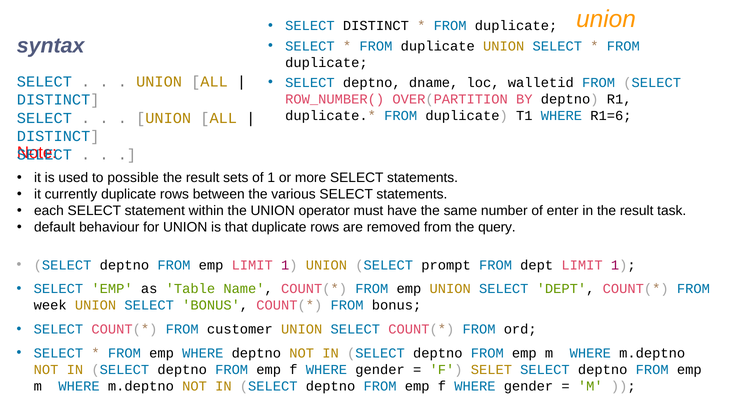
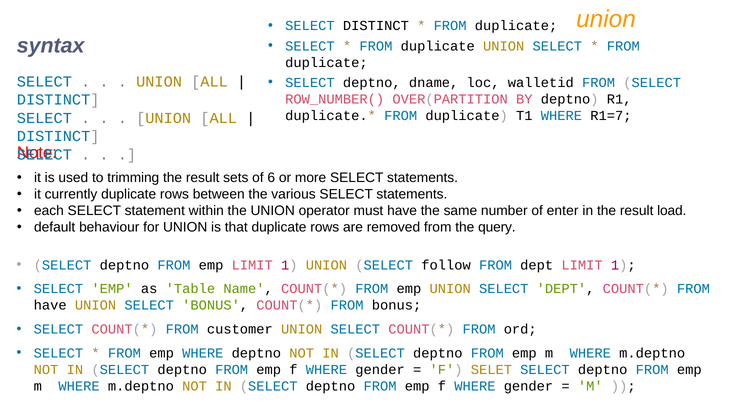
R1=6: R1=6 -> R1=7 (611, 116)
possible: possible -> trimming (133, 178)
of 1: 1 -> 6 (271, 178)
task: task -> load (672, 211)
prompt: prompt -> follow (446, 265)
week: week -> have (50, 306)
